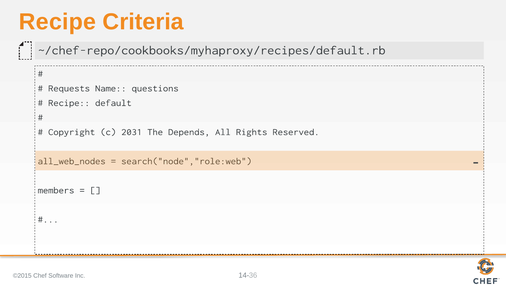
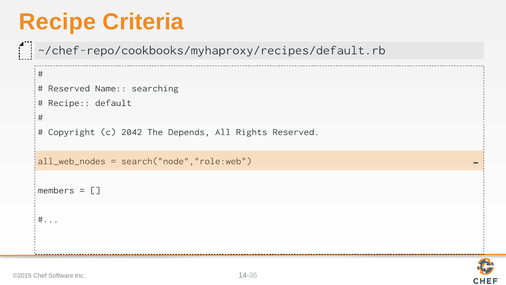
Requests: Requests -> Reserved (69, 88)
questions: questions -> searching (155, 88)
2031: 2031 -> 2042 (132, 132)
